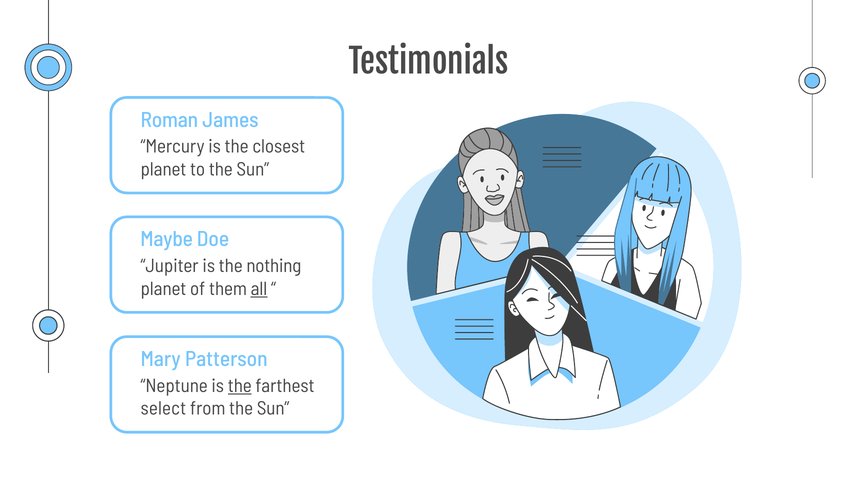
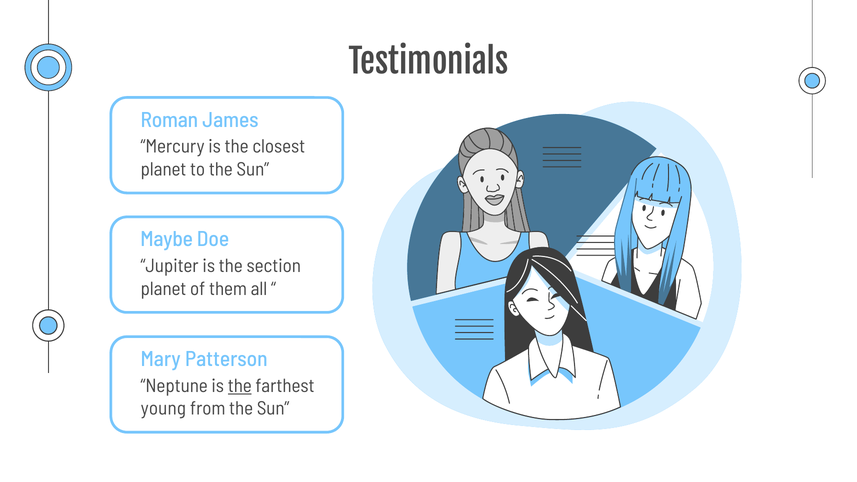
nothing: nothing -> section (274, 266)
all underline: present -> none (259, 289)
select: select -> young (163, 409)
